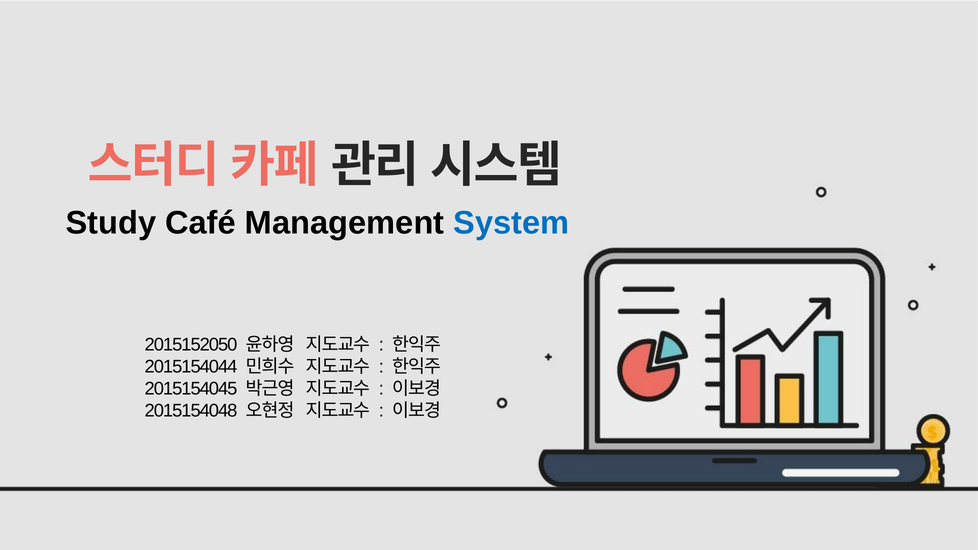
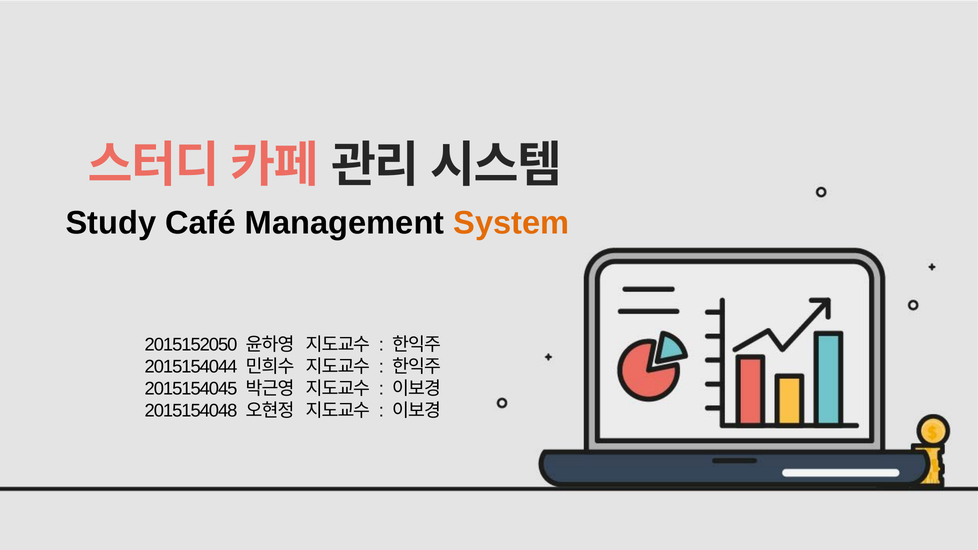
System colour: blue -> orange (511, 223)
